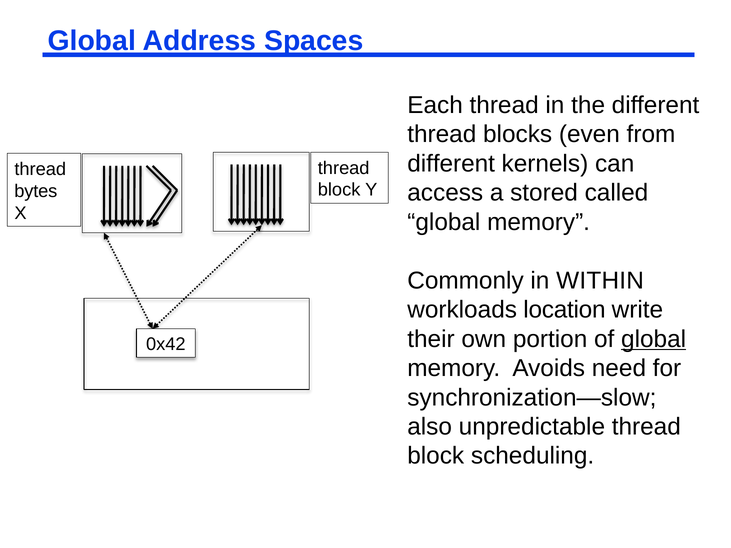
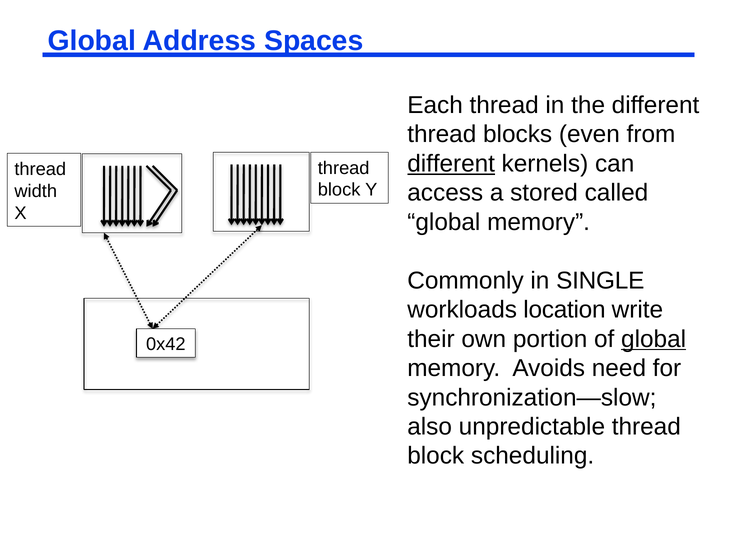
different underline: none -> present (451, 164)
bytes: bytes -> width (36, 191)
WITHIN: WITHIN -> SINGLE (600, 281)
